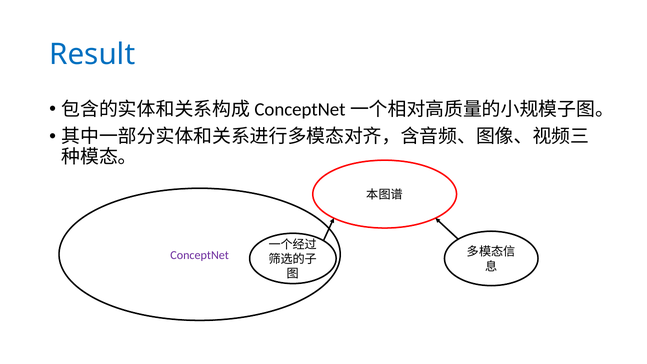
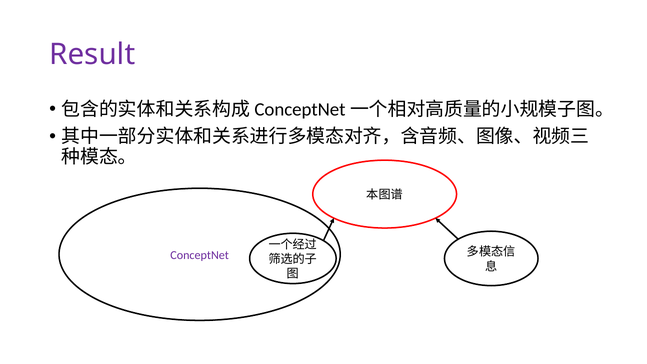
Result colour: blue -> purple (92, 54)
